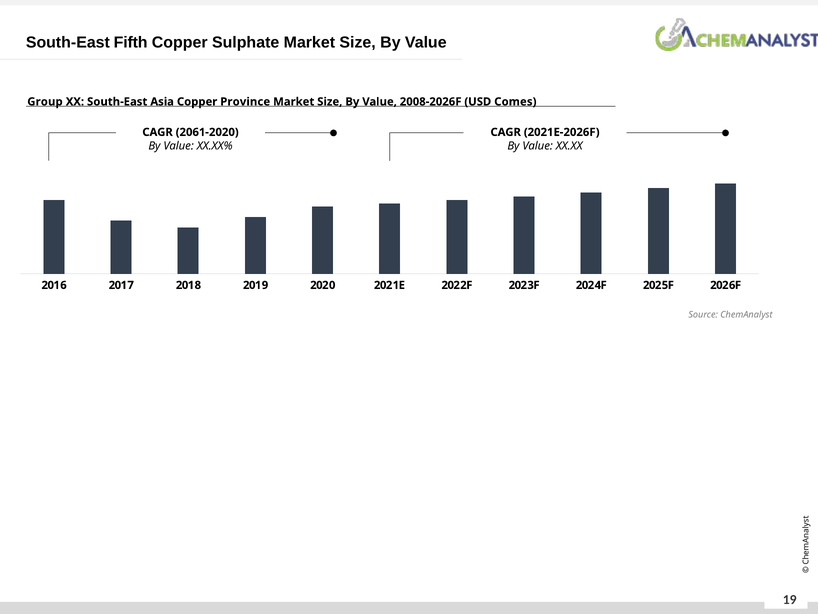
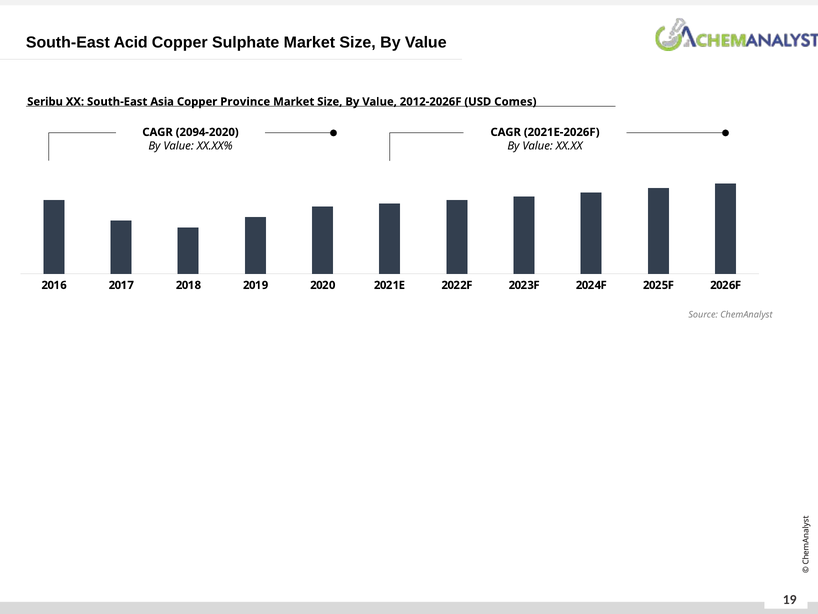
Fifth: Fifth -> Acid (131, 42)
Group: Group -> Seribu (45, 102)
2008-2026F: 2008-2026F -> 2012-2026F (431, 102)
2061-2020: 2061-2020 -> 2094-2020 (207, 132)
